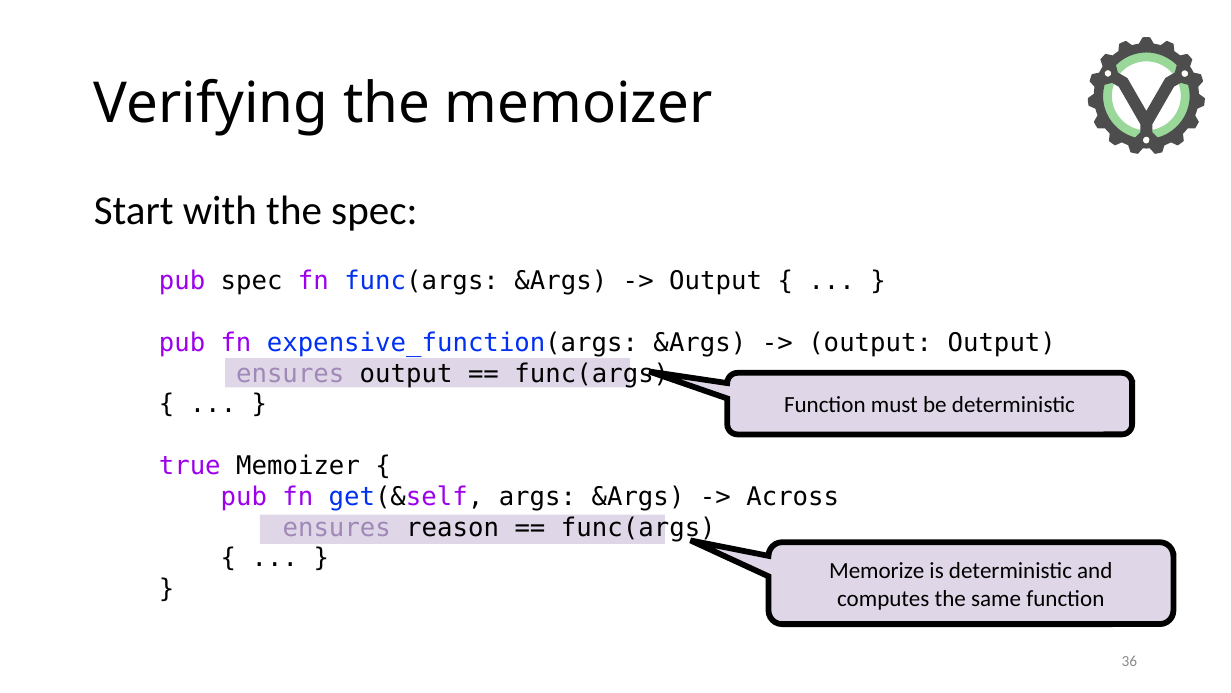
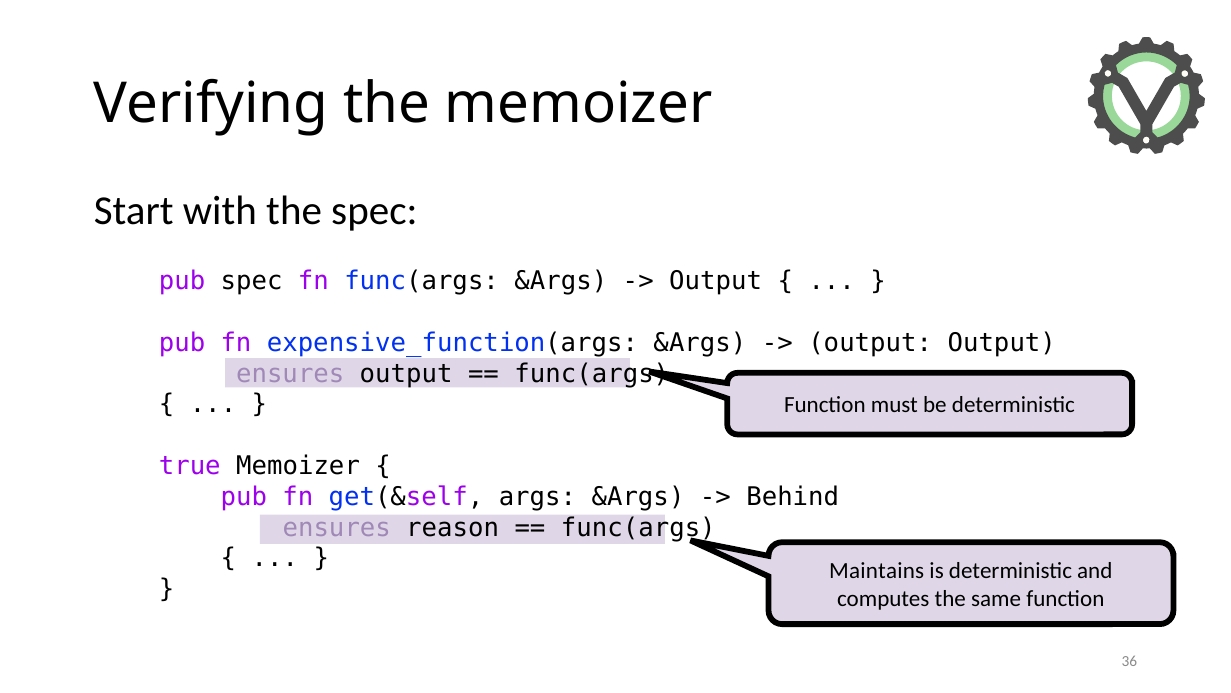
Across: Across -> Behind (793, 496)
Memorize: Memorize -> Maintains (877, 570)
